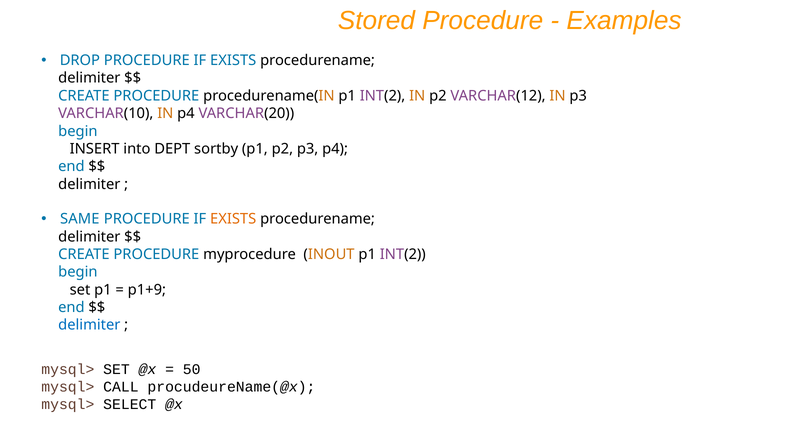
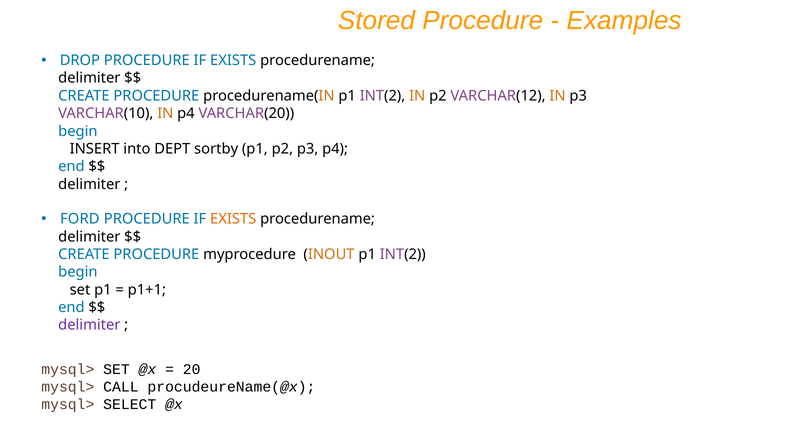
SAME: SAME -> FORD (80, 219)
p1+9: p1+9 -> p1+1 (147, 290)
delimiter colour: blue -> purple (89, 325)
50: 50 -> 20 (192, 369)
